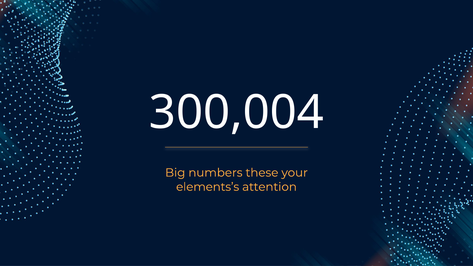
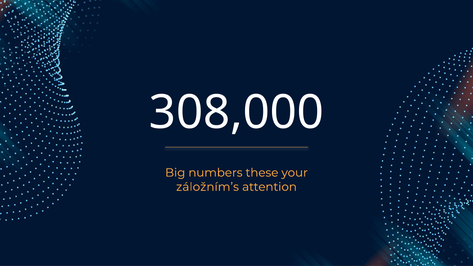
300,004: 300,004 -> 308,000 (236, 112)
elements’s: elements’s -> záložním’s (208, 187)
